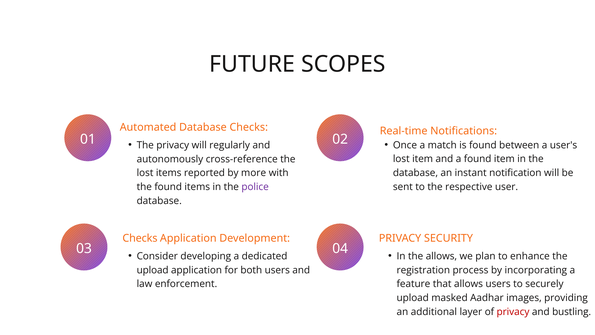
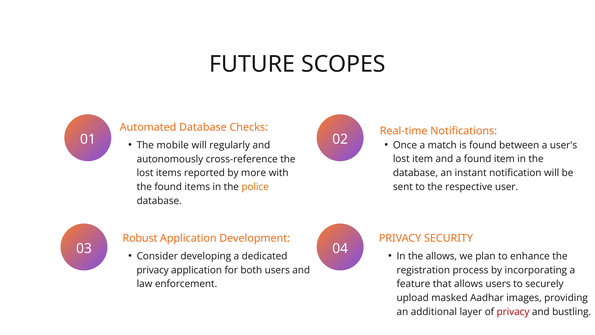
The privacy: privacy -> mobile (173, 145)
police colour: purple -> orange (255, 187)
Checks: Checks -> Robust (140, 238)
upload: upload -> privacy (153, 270)
